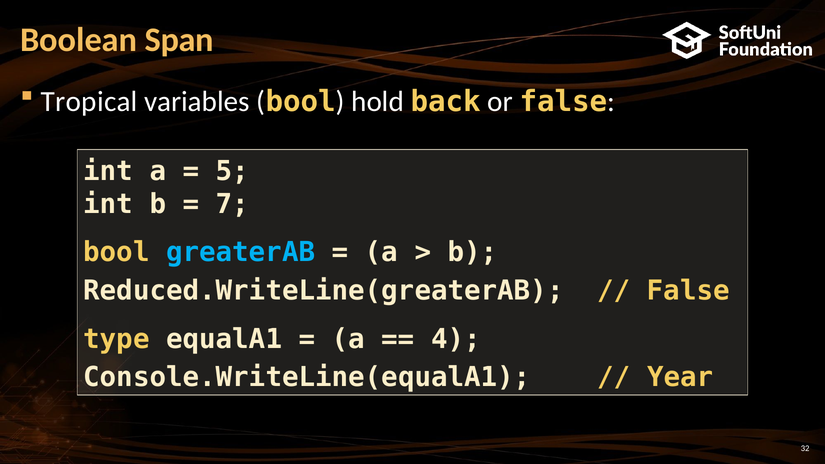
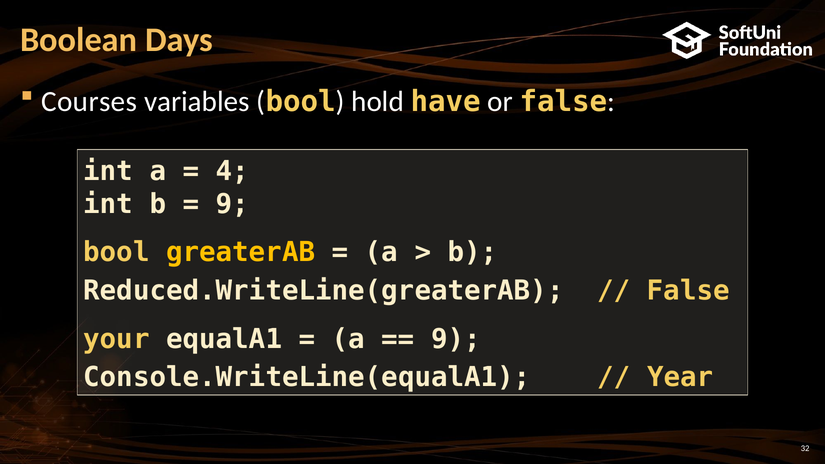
Span: Span -> Days (179, 40)
Tropical: Tropical -> Courses (89, 102)
back: back -> have (446, 102)
5: 5 -> 4 (232, 171)
7: 7 -> 9 (232, 204)
greaterAB colour: light blue -> yellow (241, 253)
type: type -> your (116, 339)
4: 4 -> 9 (456, 339)
